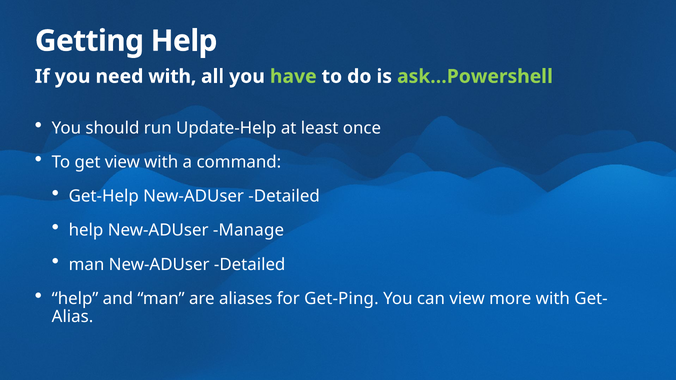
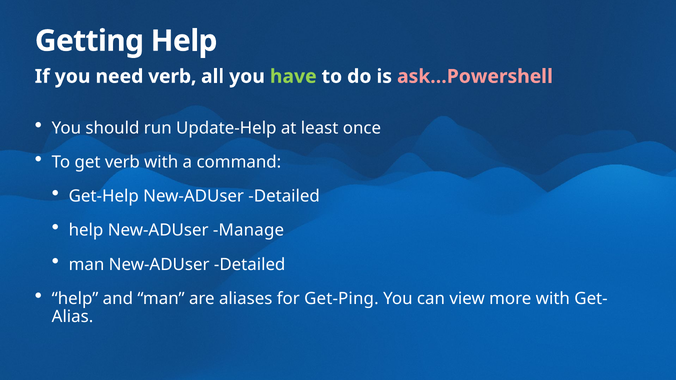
need with: with -> verb (172, 77)
ask…Powershell colour: light green -> pink (475, 77)
get view: view -> verb (122, 162)
